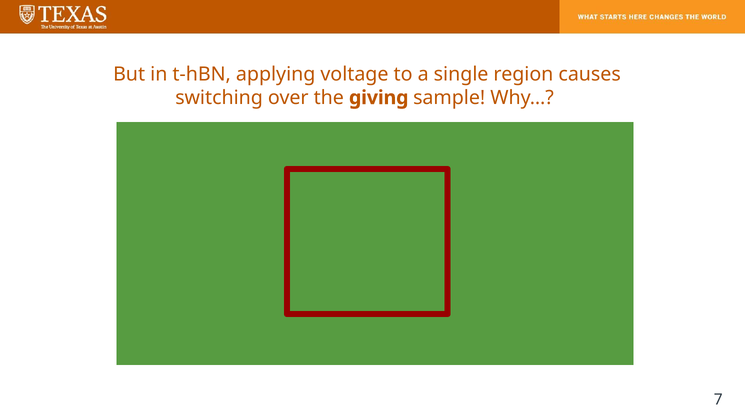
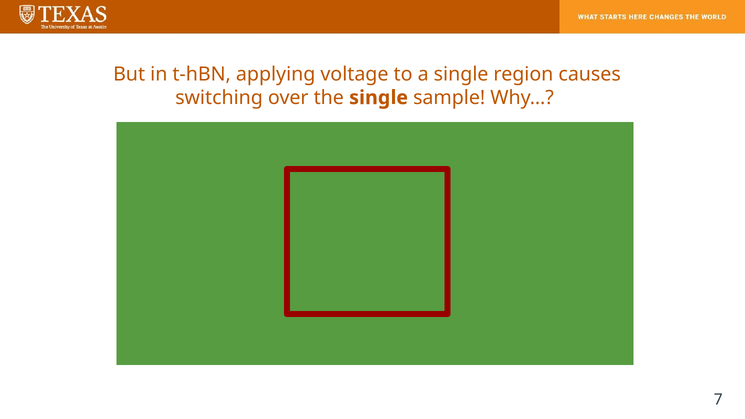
the giving: giving -> single (379, 98)
